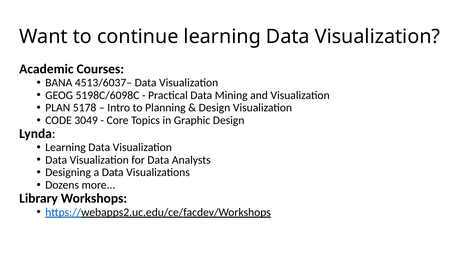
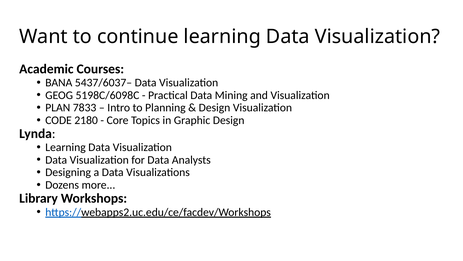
4513/6037–: 4513/6037– -> 5437/6037– (103, 83)
5178: 5178 -> 7833 (85, 108)
3049: 3049 -> 2180 (86, 120)
